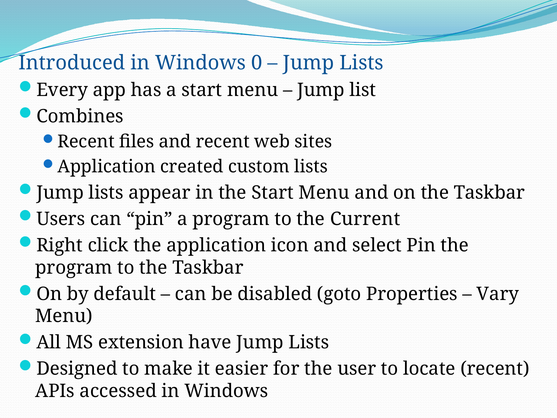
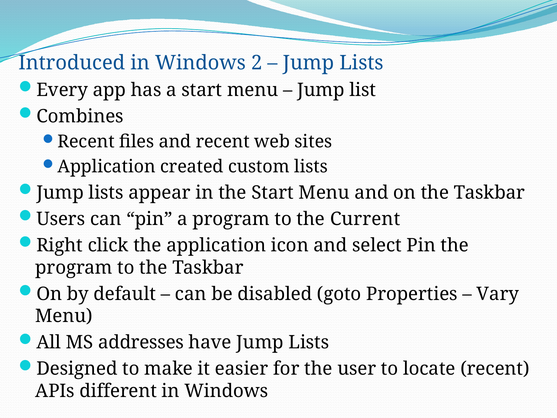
0: 0 -> 2 (257, 63)
extension: extension -> addresses (141, 342)
accessed: accessed -> different (118, 391)
